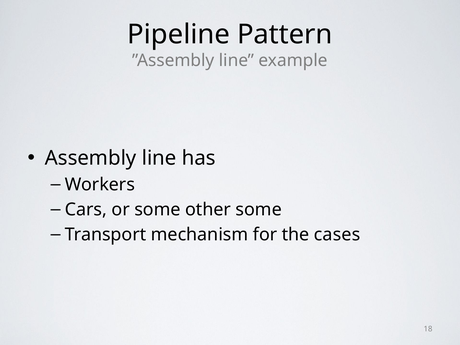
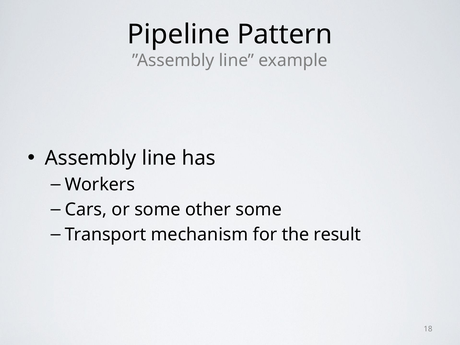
cases: cases -> result (337, 235)
